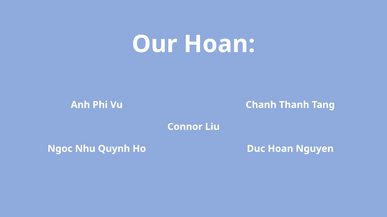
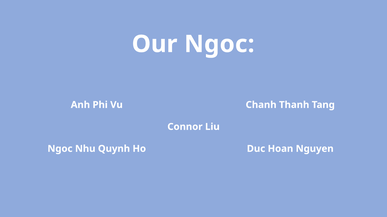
Our Hoan: Hoan -> Ngoc (219, 44)
